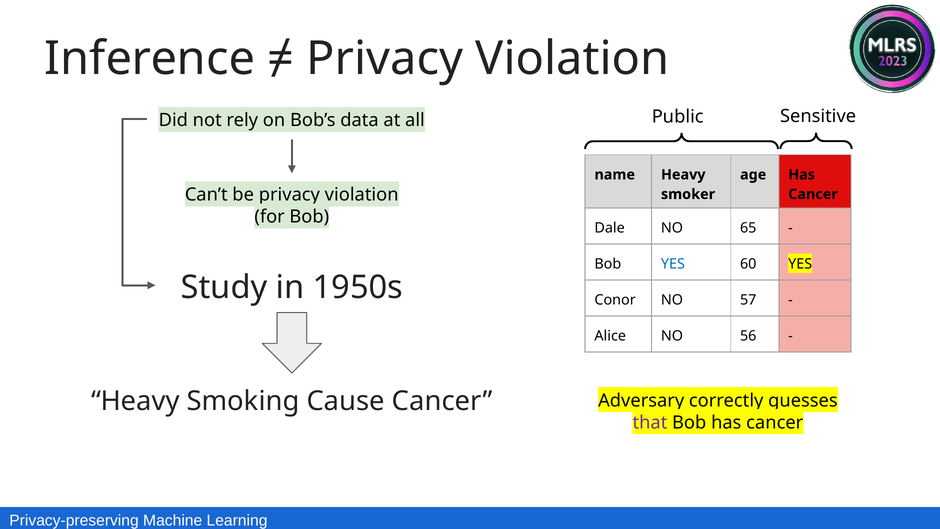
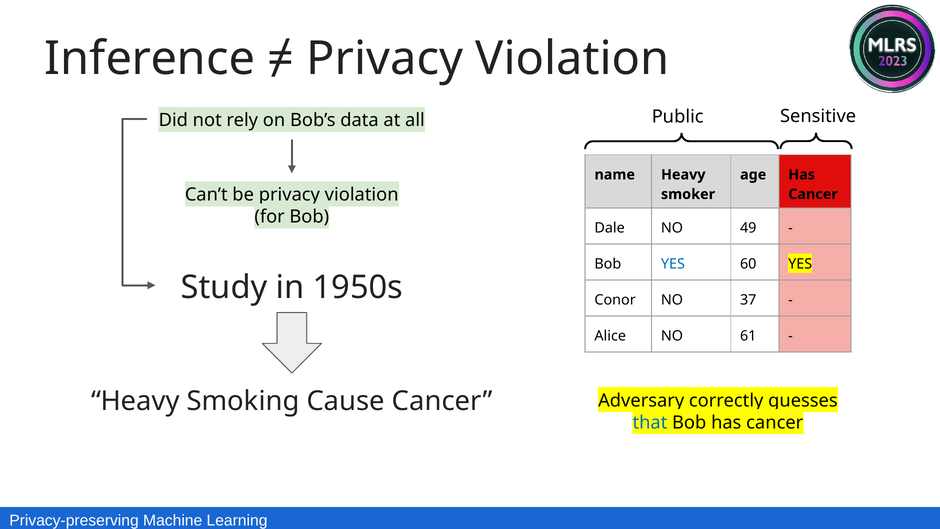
65: 65 -> 49 (748, 228)
57: 57 -> 37 (748, 300)
56: 56 -> 61 (748, 336)
that colour: purple -> blue (650, 422)
